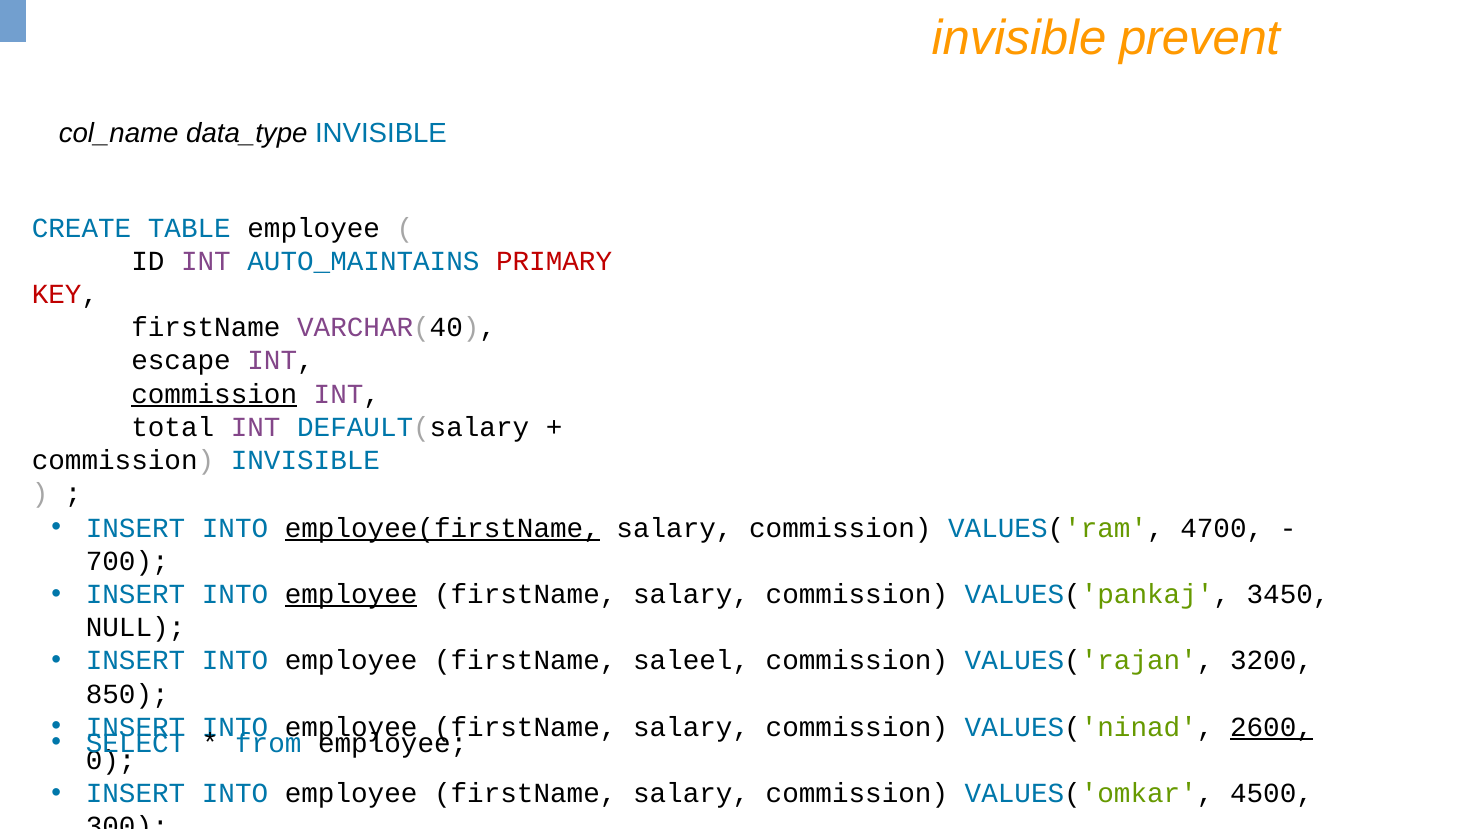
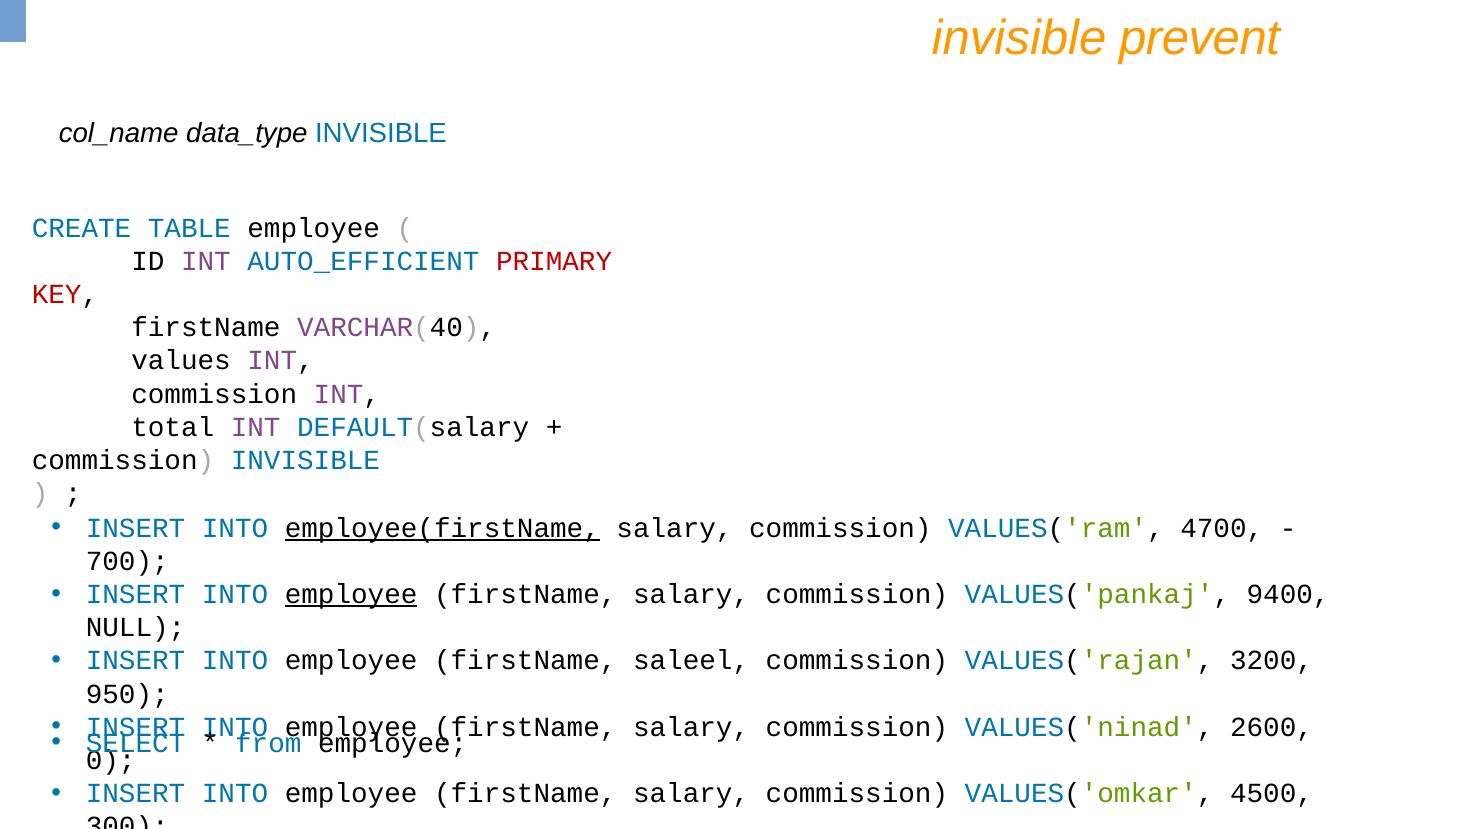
AUTO_MAINTAINS: AUTO_MAINTAINS -> AUTO_EFFICIENT (363, 261)
escape: escape -> values (181, 361)
commission underline: present -> none (214, 394)
3450: 3450 -> 9400 (1288, 595)
850: 850 -> 950 (127, 694)
2600 underline: present -> none (1271, 727)
